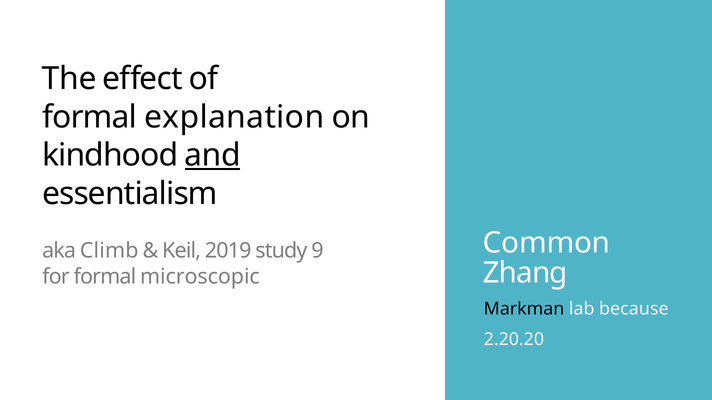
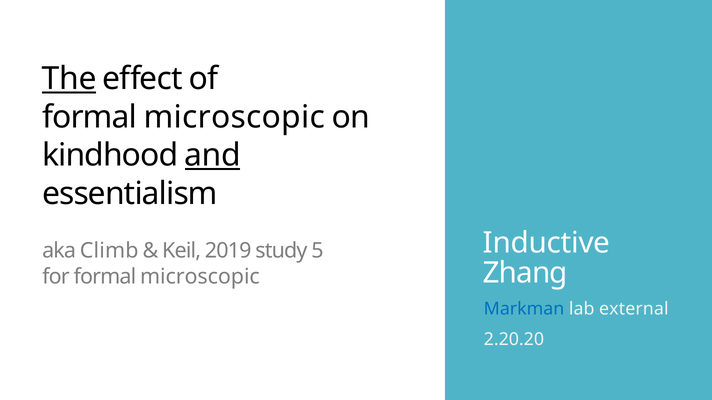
The underline: none -> present (69, 79)
explanation: explanation -> microscopic (234, 117)
Common: Common -> Inductive (547, 243)
9: 9 -> 5 (317, 251)
Markman colour: black -> blue (524, 309)
because: because -> external (634, 309)
